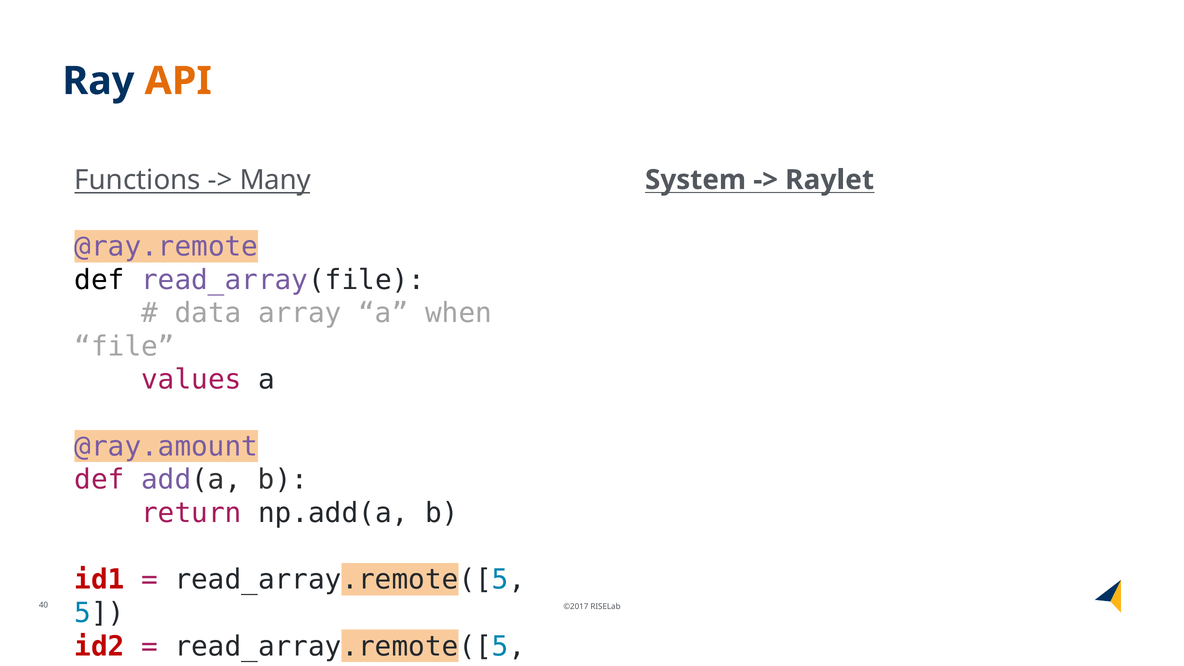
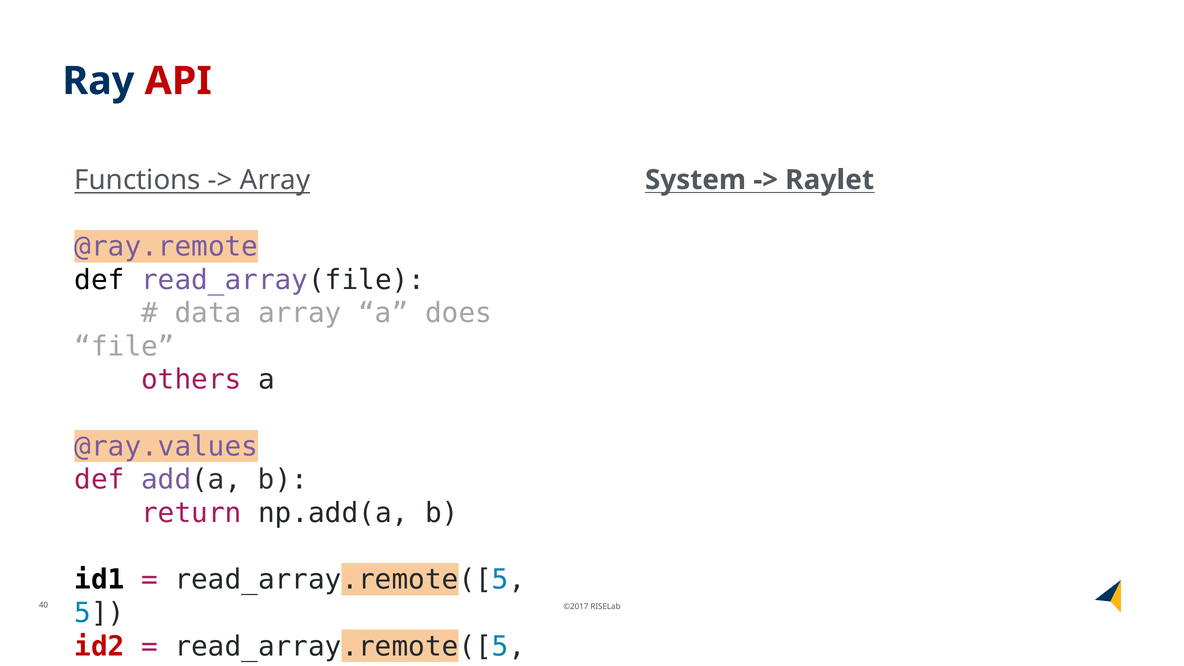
API colour: orange -> red (178, 81)
Many: Many -> Array (275, 180)
when: when -> does (459, 313)
values: values -> others (191, 380)
@ray.amount: @ray.amount -> @ray.values (166, 446)
id1 colour: red -> black (99, 580)
